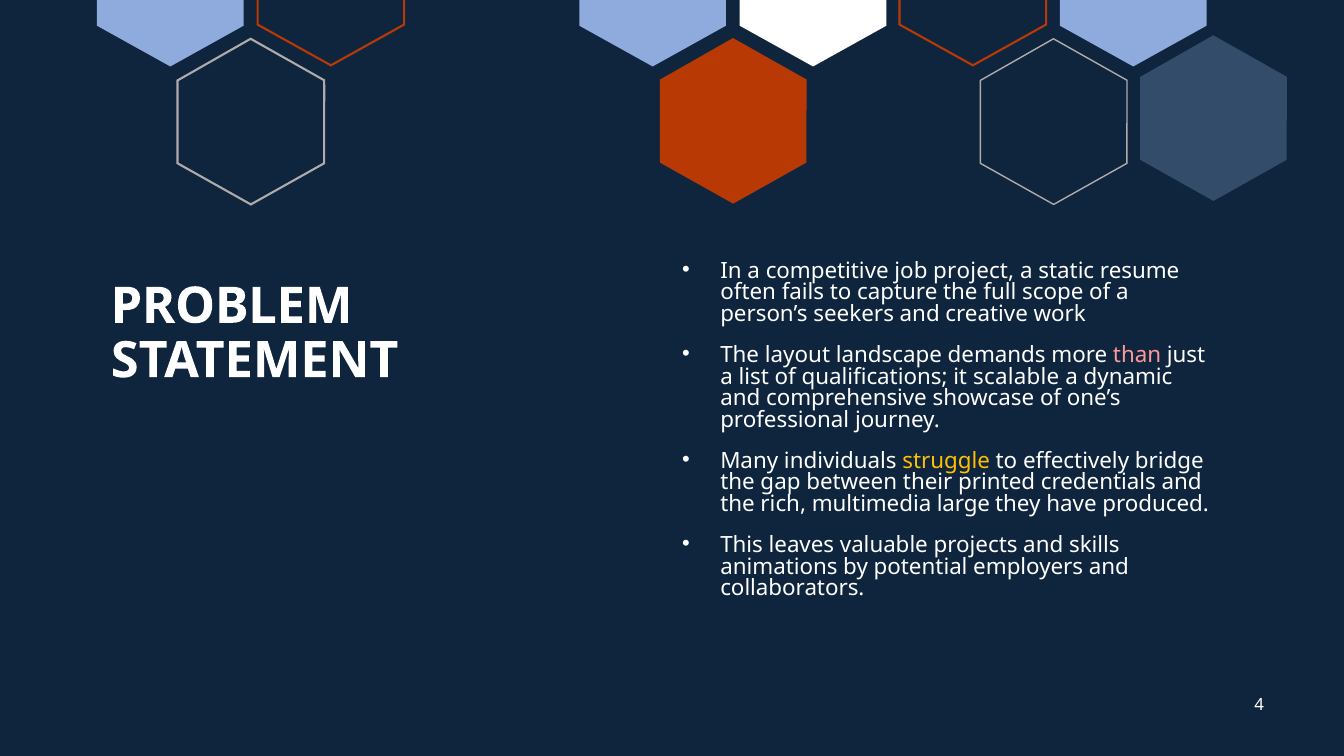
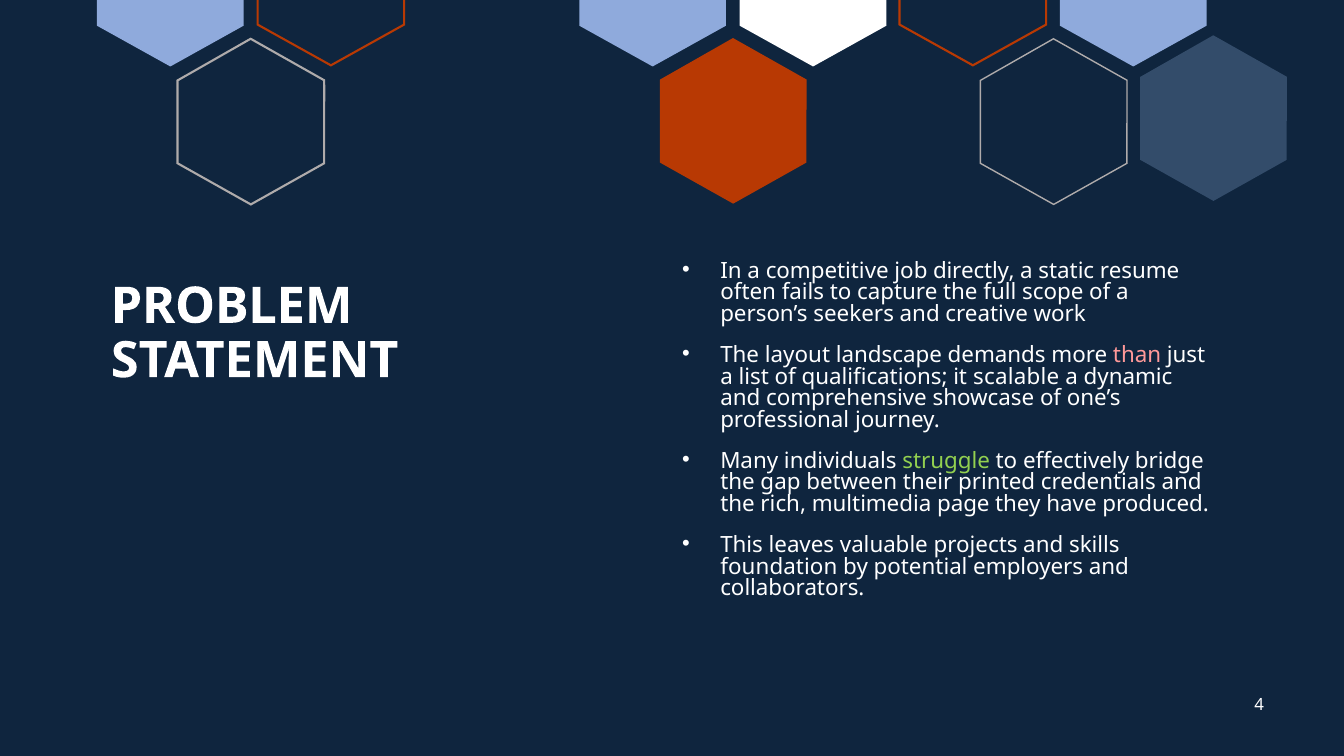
project: project -> directly (974, 271)
struggle colour: yellow -> light green (946, 461)
large: large -> page (963, 504)
animations: animations -> foundation (779, 567)
